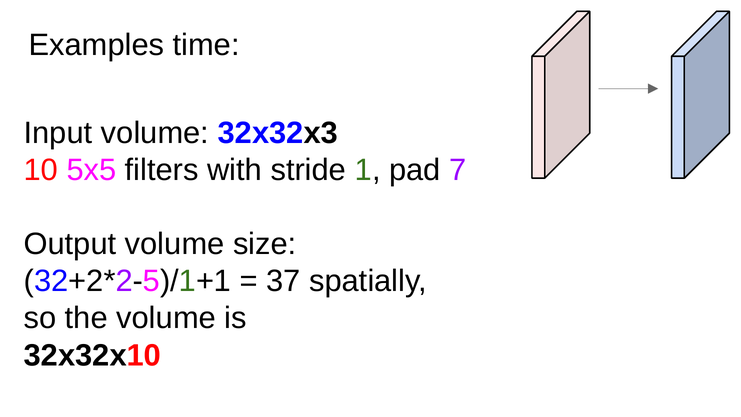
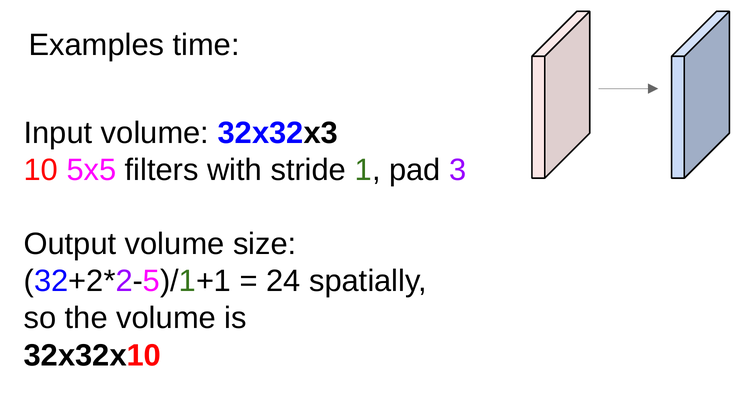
7: 7 -> 3 (458, 170)
37: 37 -> 24 (283, 281)
